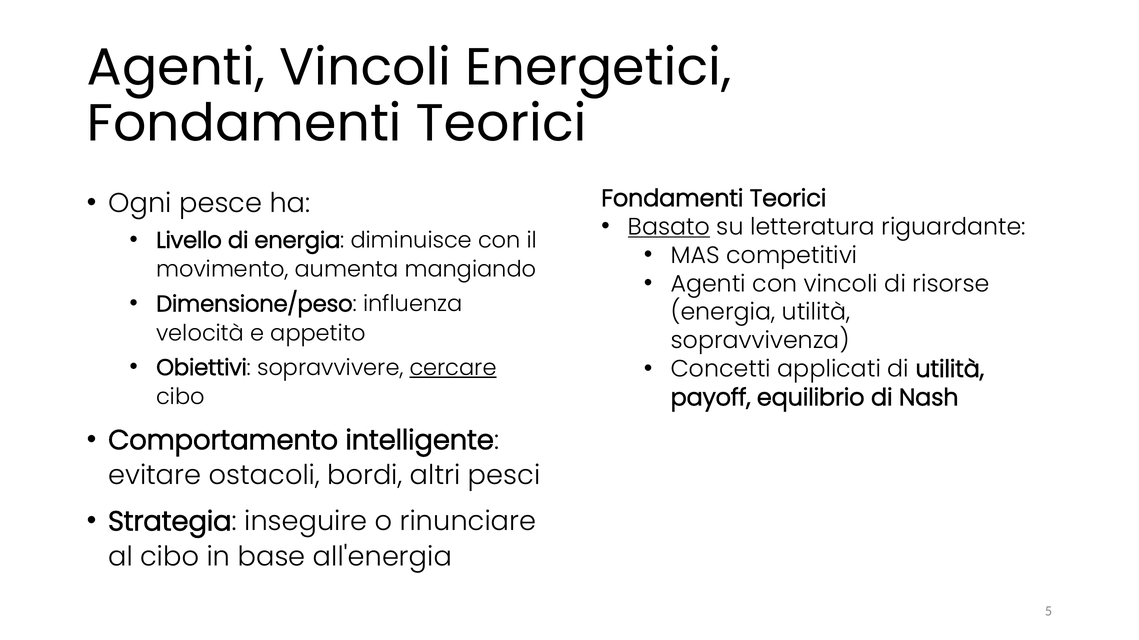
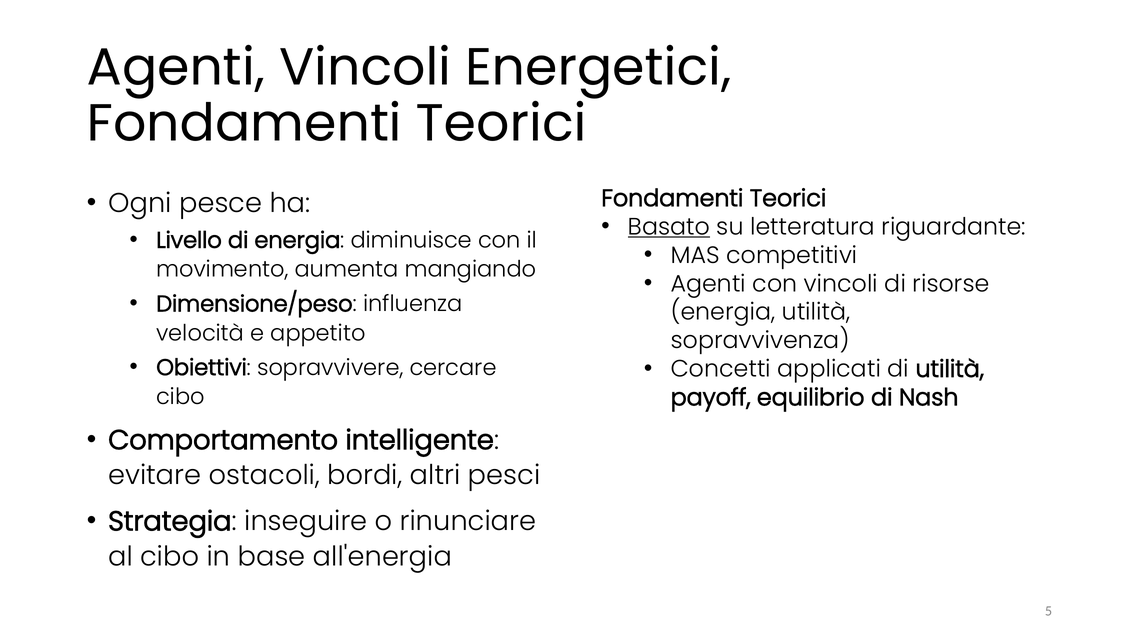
cercare underline: present -> none (453, 368)
